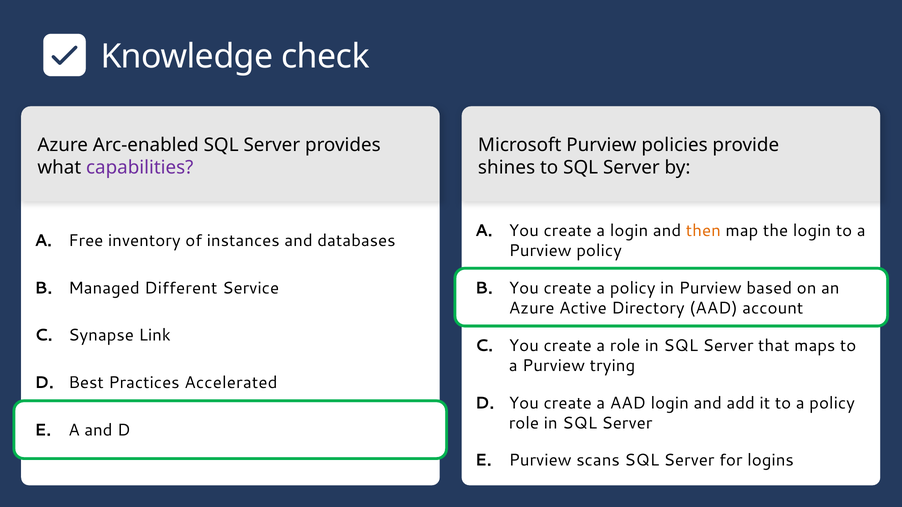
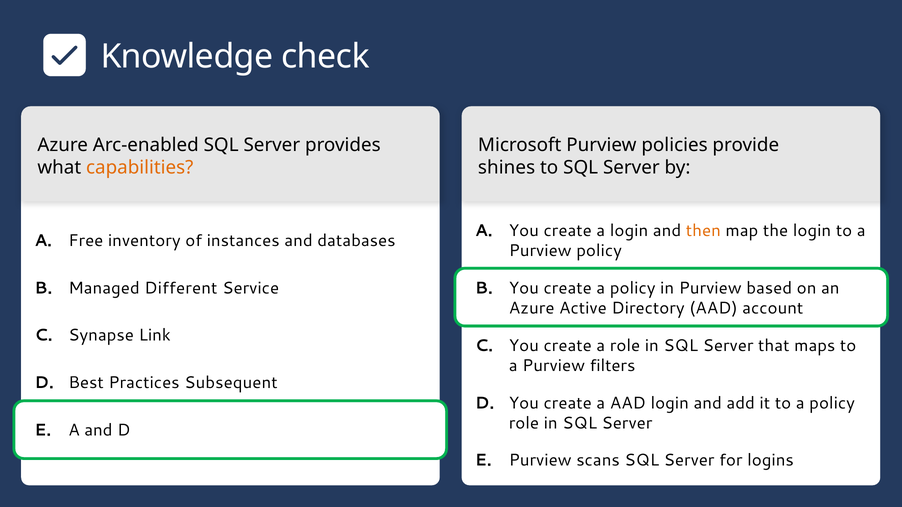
capabilities colour: purple -> orange (140, 168)
trying: trying -> filters (613, 366)
Accelerated: Accelerated -> Subsequent (231, 383)
